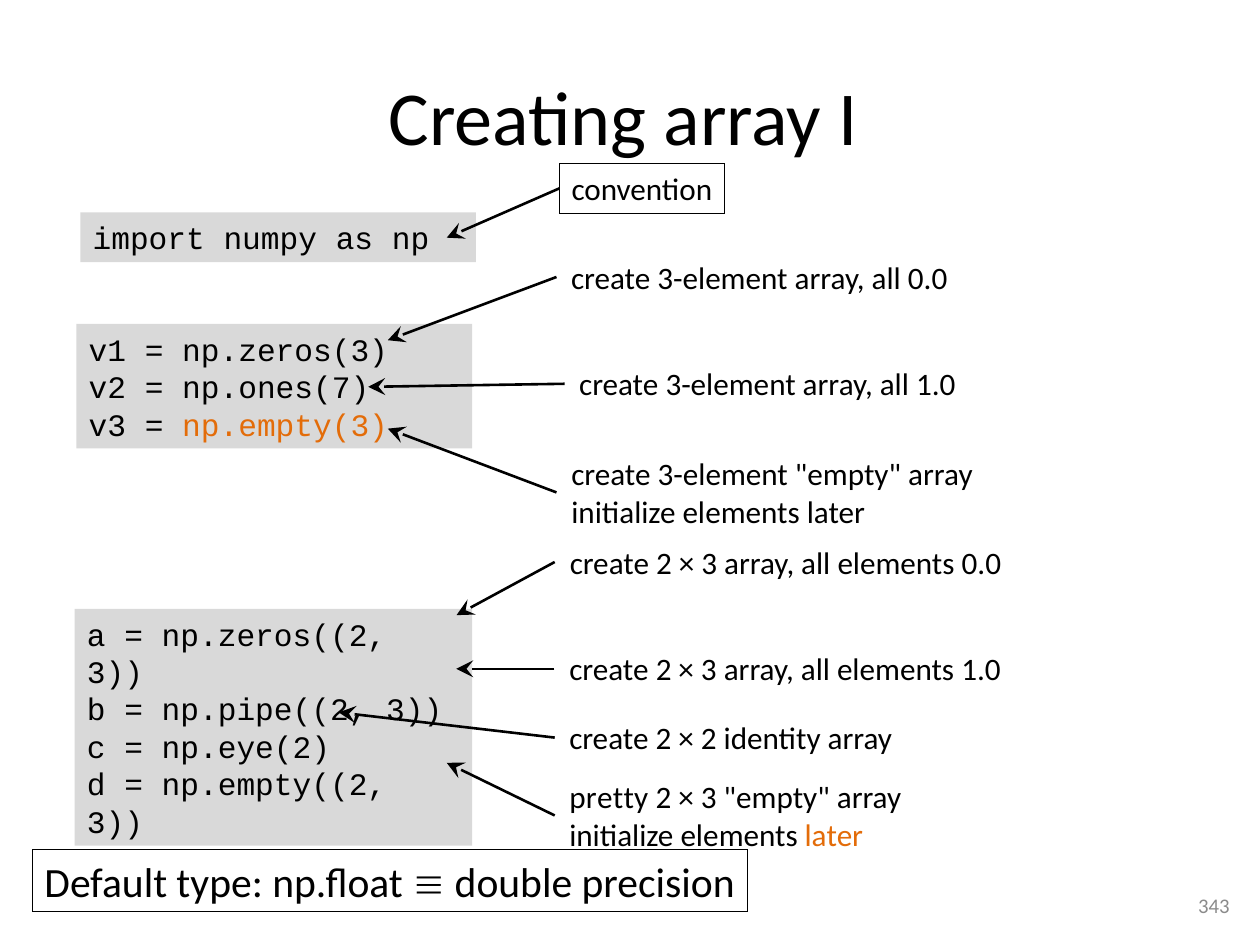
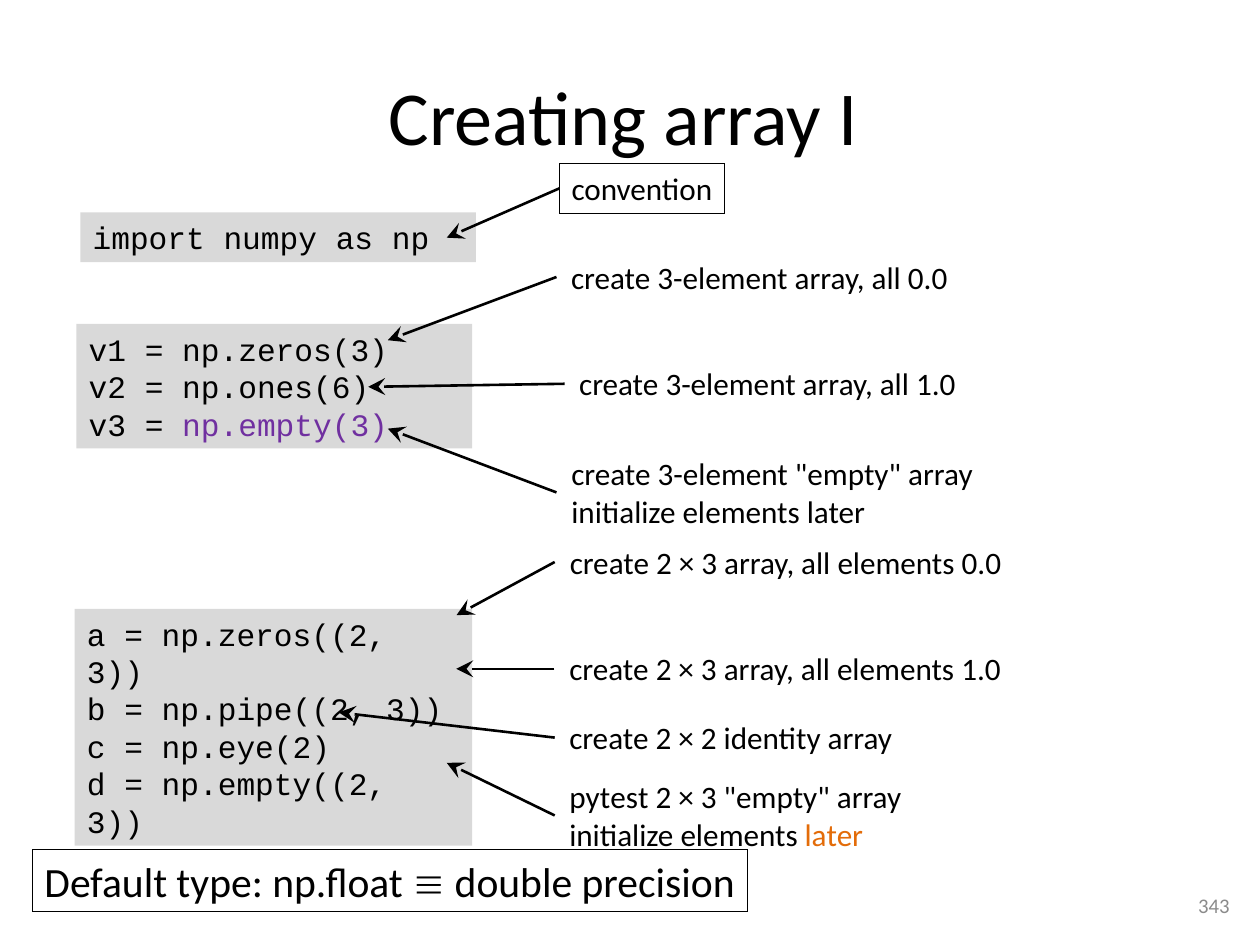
np.ones(7: np.ones(7 -> np.ones(6 (276, 388)
np.empty(3 colour: orange -> purple (285, 425)
pretty: pretty -> pytest (609, 798)
